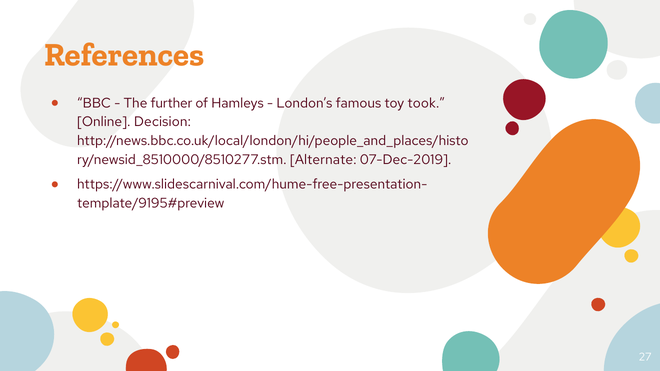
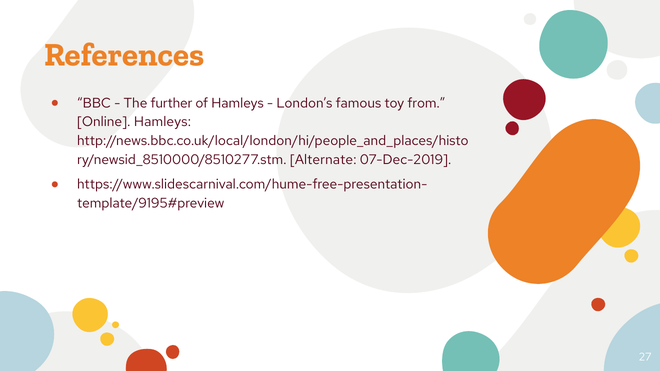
took: took -> from (426, 103)
Online Decision: Decision -> Hamleys (163, 122)
